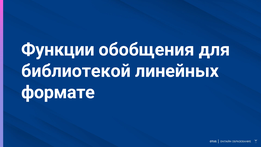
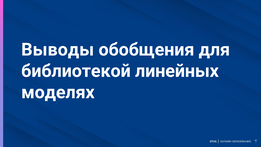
Функции: Функции -> Выводы (58, 50)
формате: формате -> моделях (58, 92)
